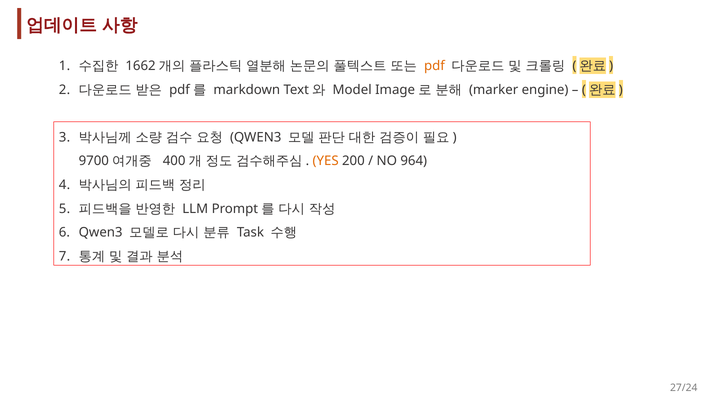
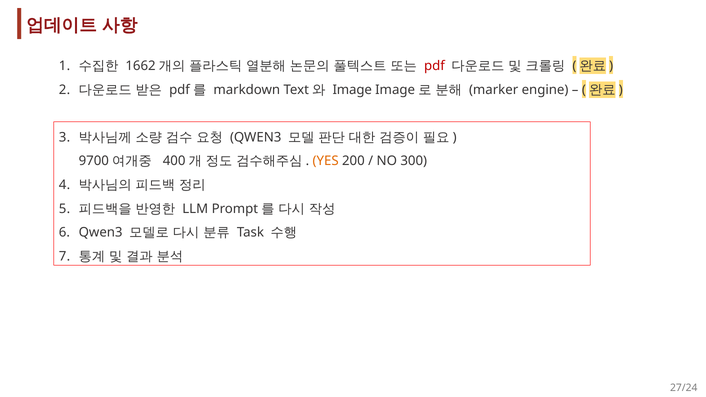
pdf colour: orange -> red (434, 66)
Model: Model -> Image (352, 90)
964: 964 -> 300 (414, 161)
